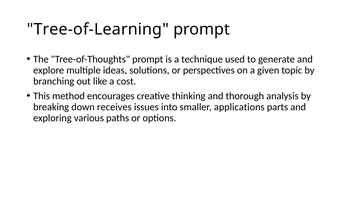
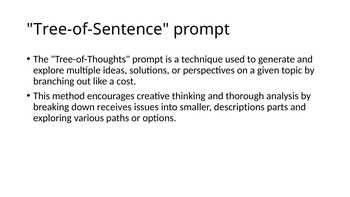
Tree-of-Learning: Tree-of-Learning -> Tree-of-Sentence (98, 29)
applications: applications -> descriptions (239, 107)
